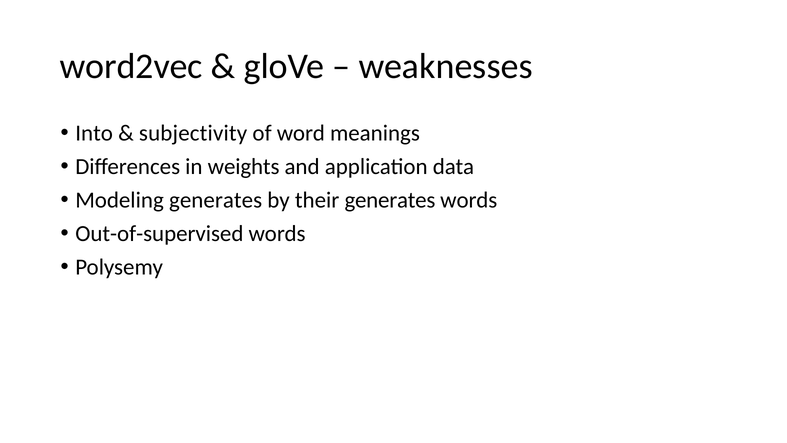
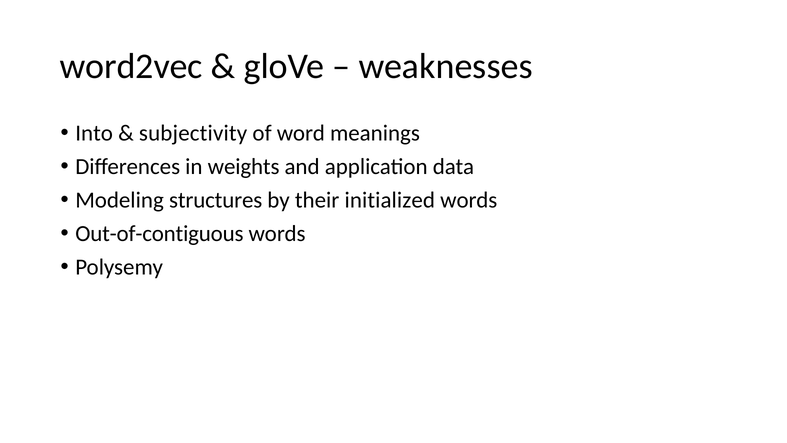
Modeling generates: generates -> structures (216, 200)
their generates: generates -> initialized (390, 200)
Out-of-supervised: Out-of-supervised -> Out-of-contiguous (159, 234)
